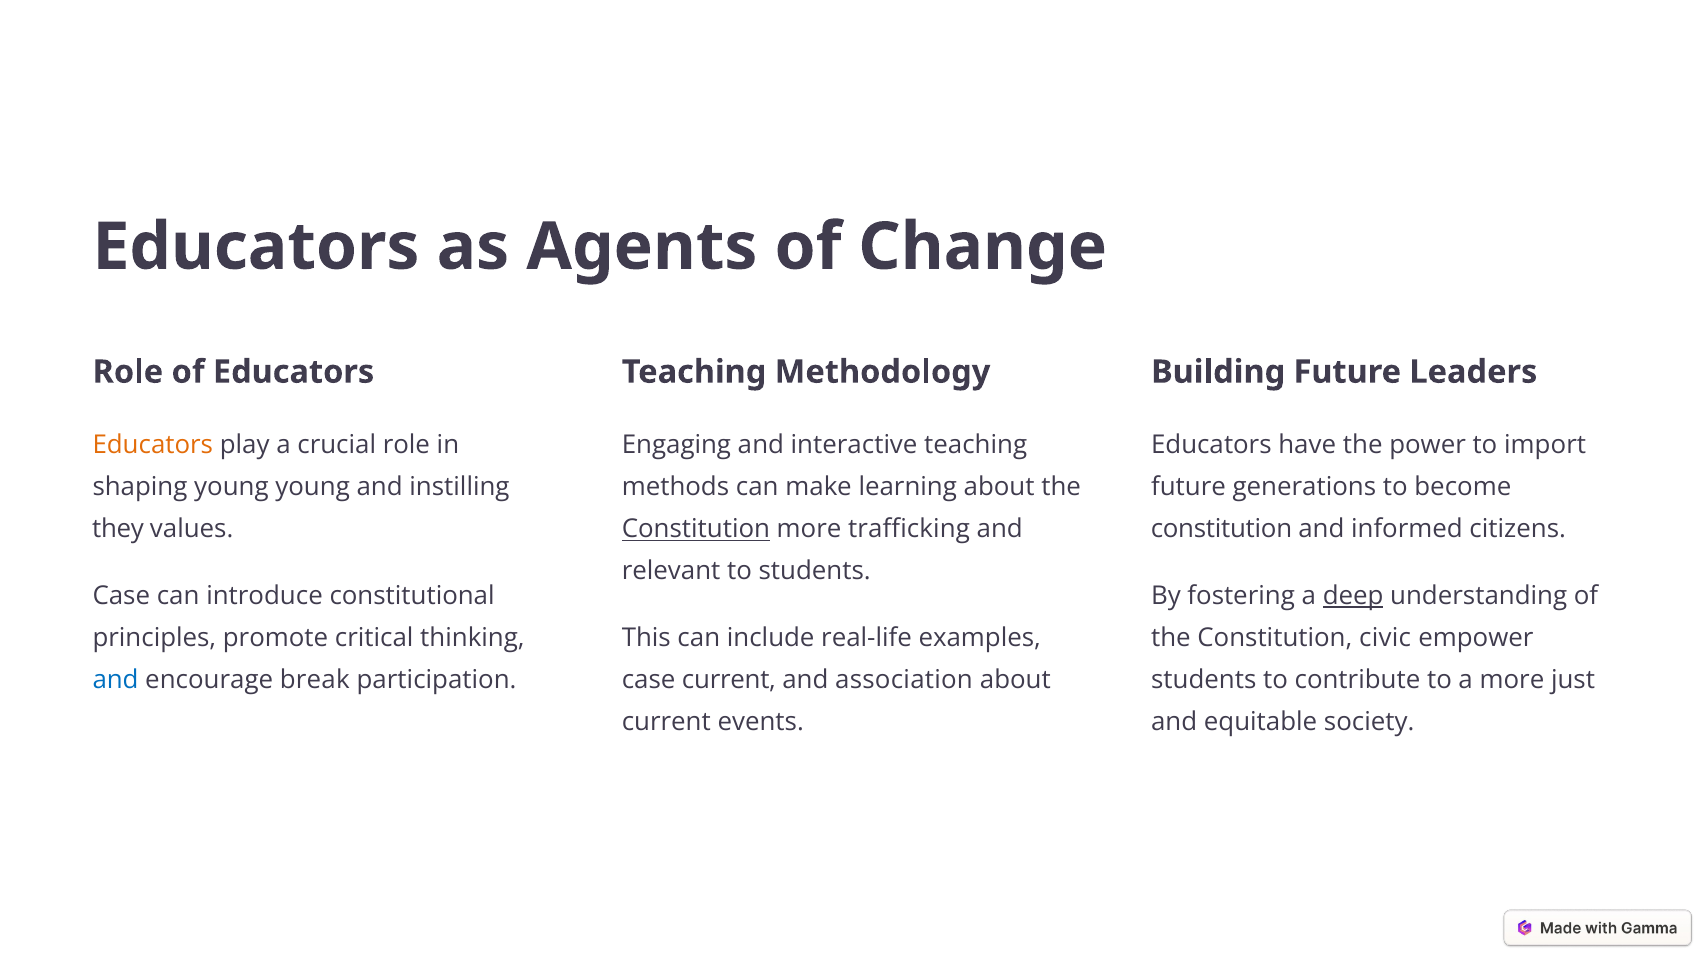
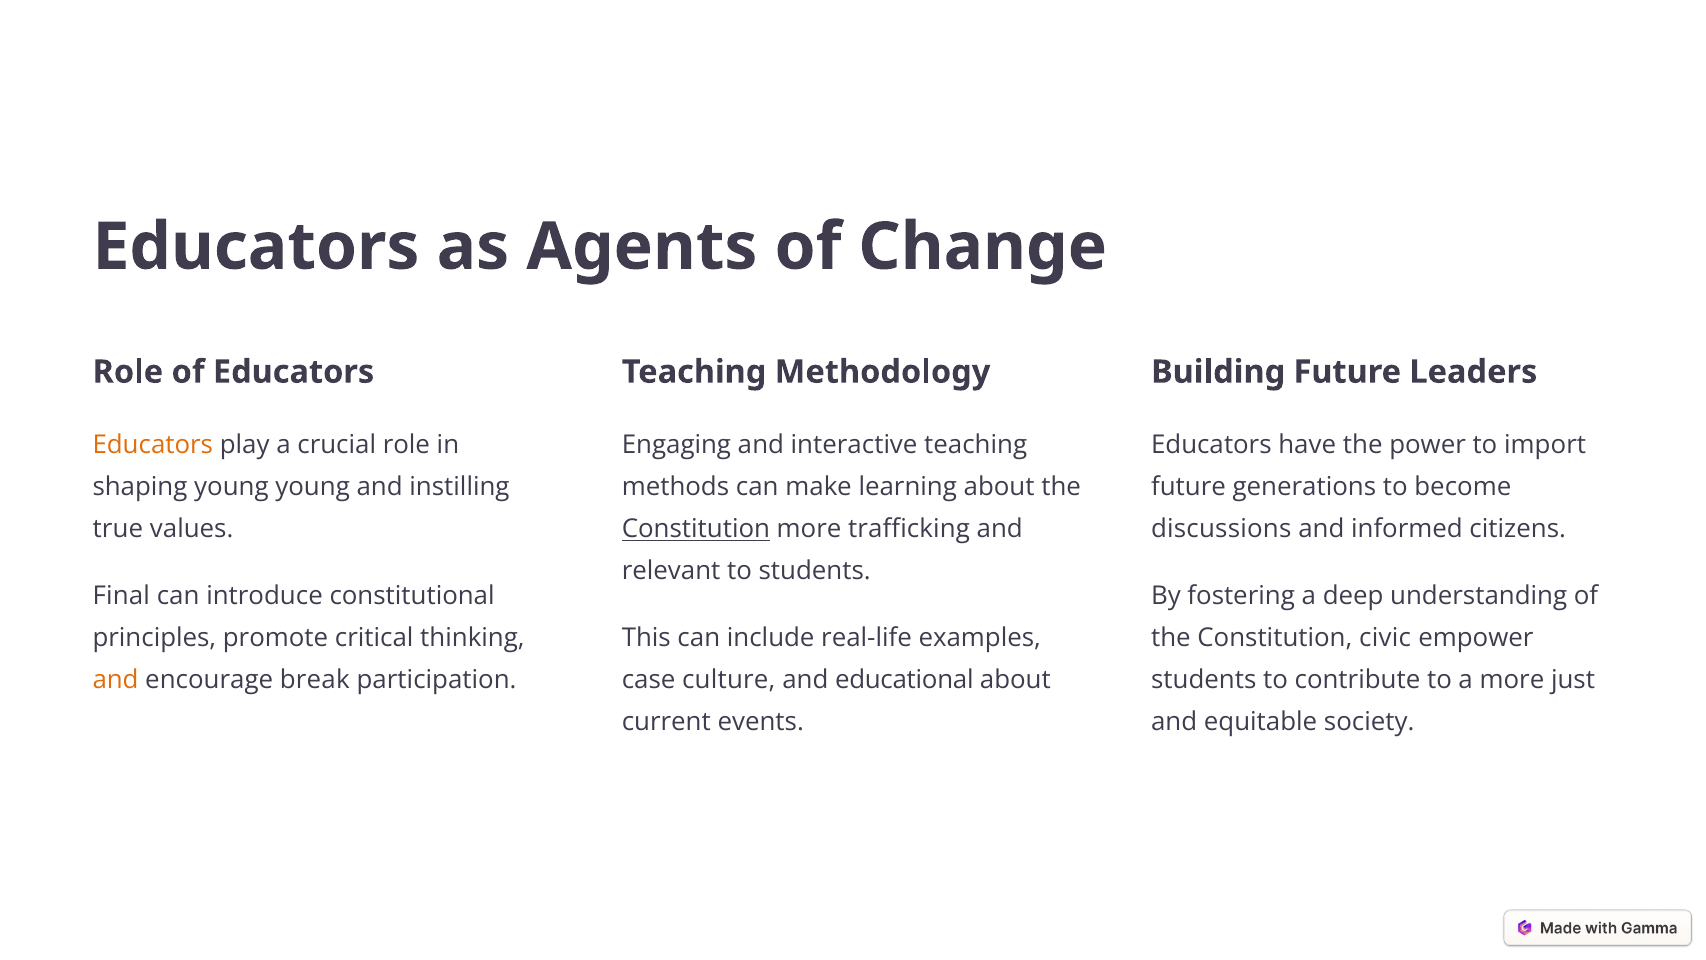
they: they -> true (118, 529)
constitution: constitution -> discussions (1221, 529)
Case: Case -> Final (121, 595)
deep underline: present -> none (1353, 595)
and colour: blue -> orange (116, 680)
case current: current -> culture (729, 680)
association: association -> educational (904, 680)
